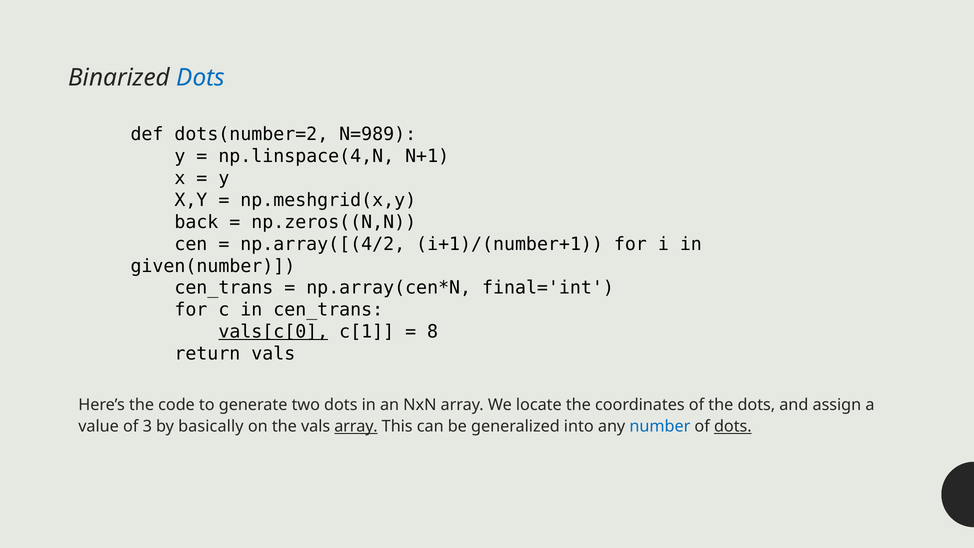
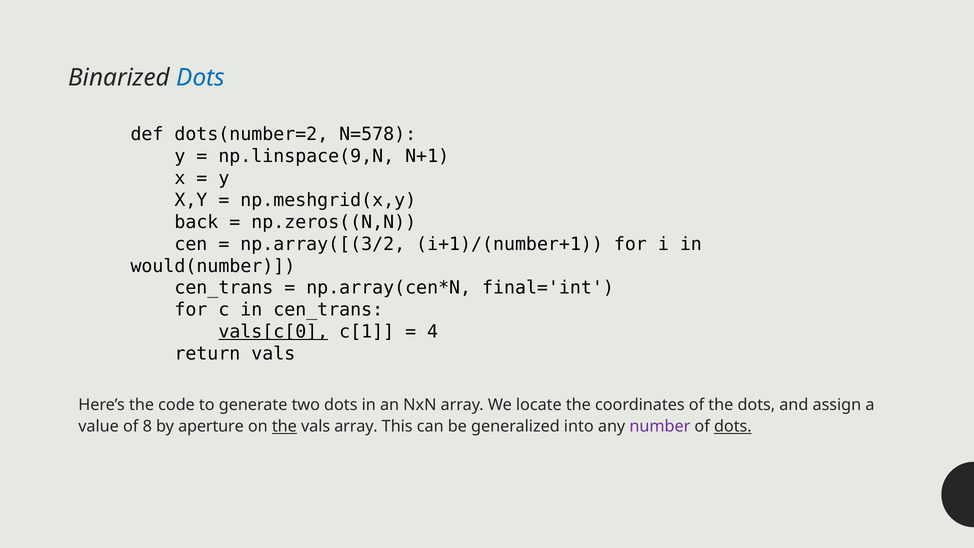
N=989: N=989 -> N=578 (378, 134)
np.linspace(4,N: np.linspace(4,N -> np.linspace(9,N (306, 156)
np.array([(4/2: np.array([(4/2 -> np.array([(3/2 (323, 244)
given(number: given(number -> would(number (213, 266)
8: 8 -> 4 (433, 332)
3: 3 -> 8 (147, 426)
basically: basically -> aperture (211, 426)
the underline: none -> present (284, 426)
array underline: present -> none (356, 426)
number colour: blue -> purple (660, 426)
